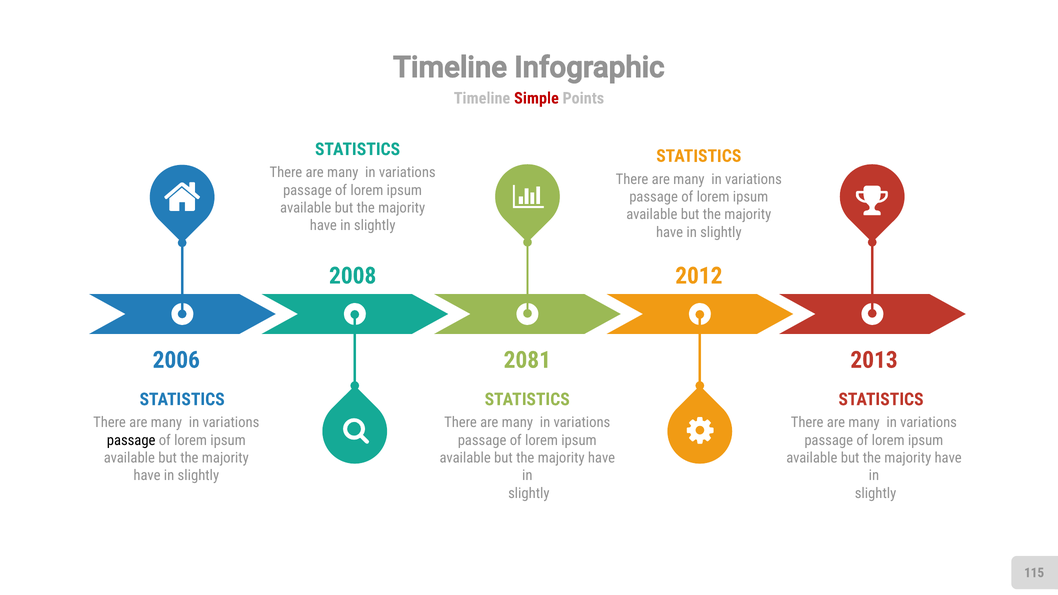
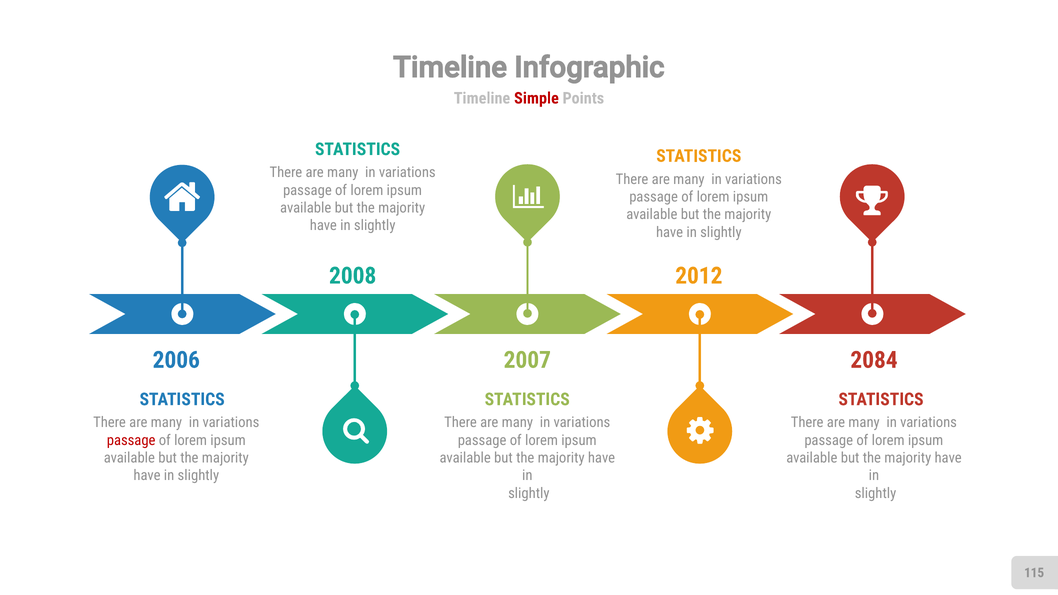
2081: 2081 -> 2007 (527, 360)
2013: 2013 -> 2084 (874, 360)
passage colour: black -> red (131, 440)
